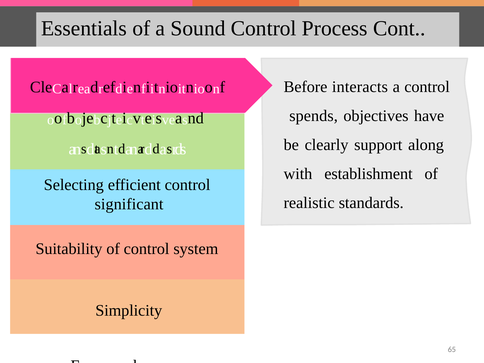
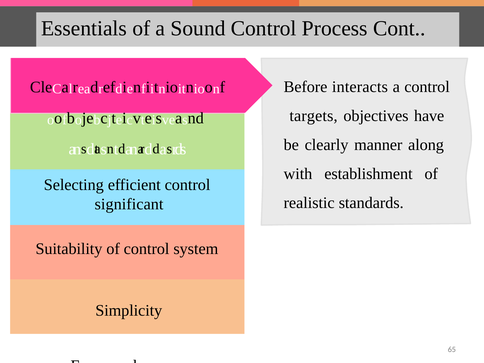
spends: spends -> targets (314, 116)
support: support -> manner (378, 145)
